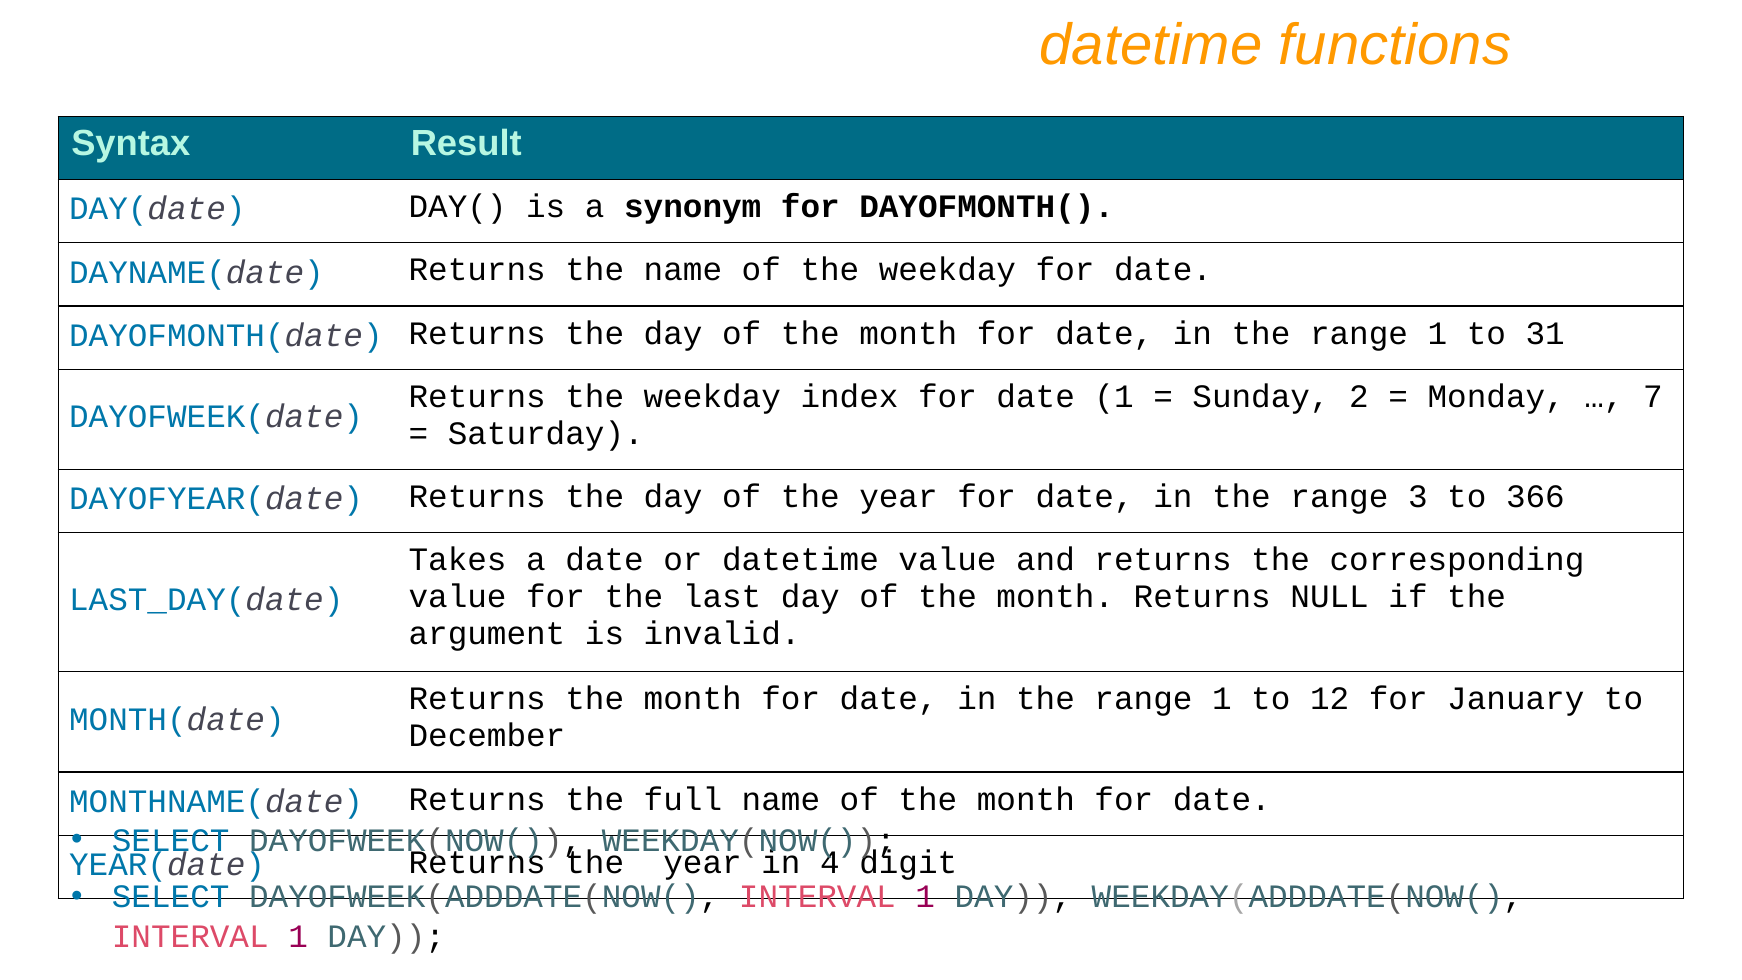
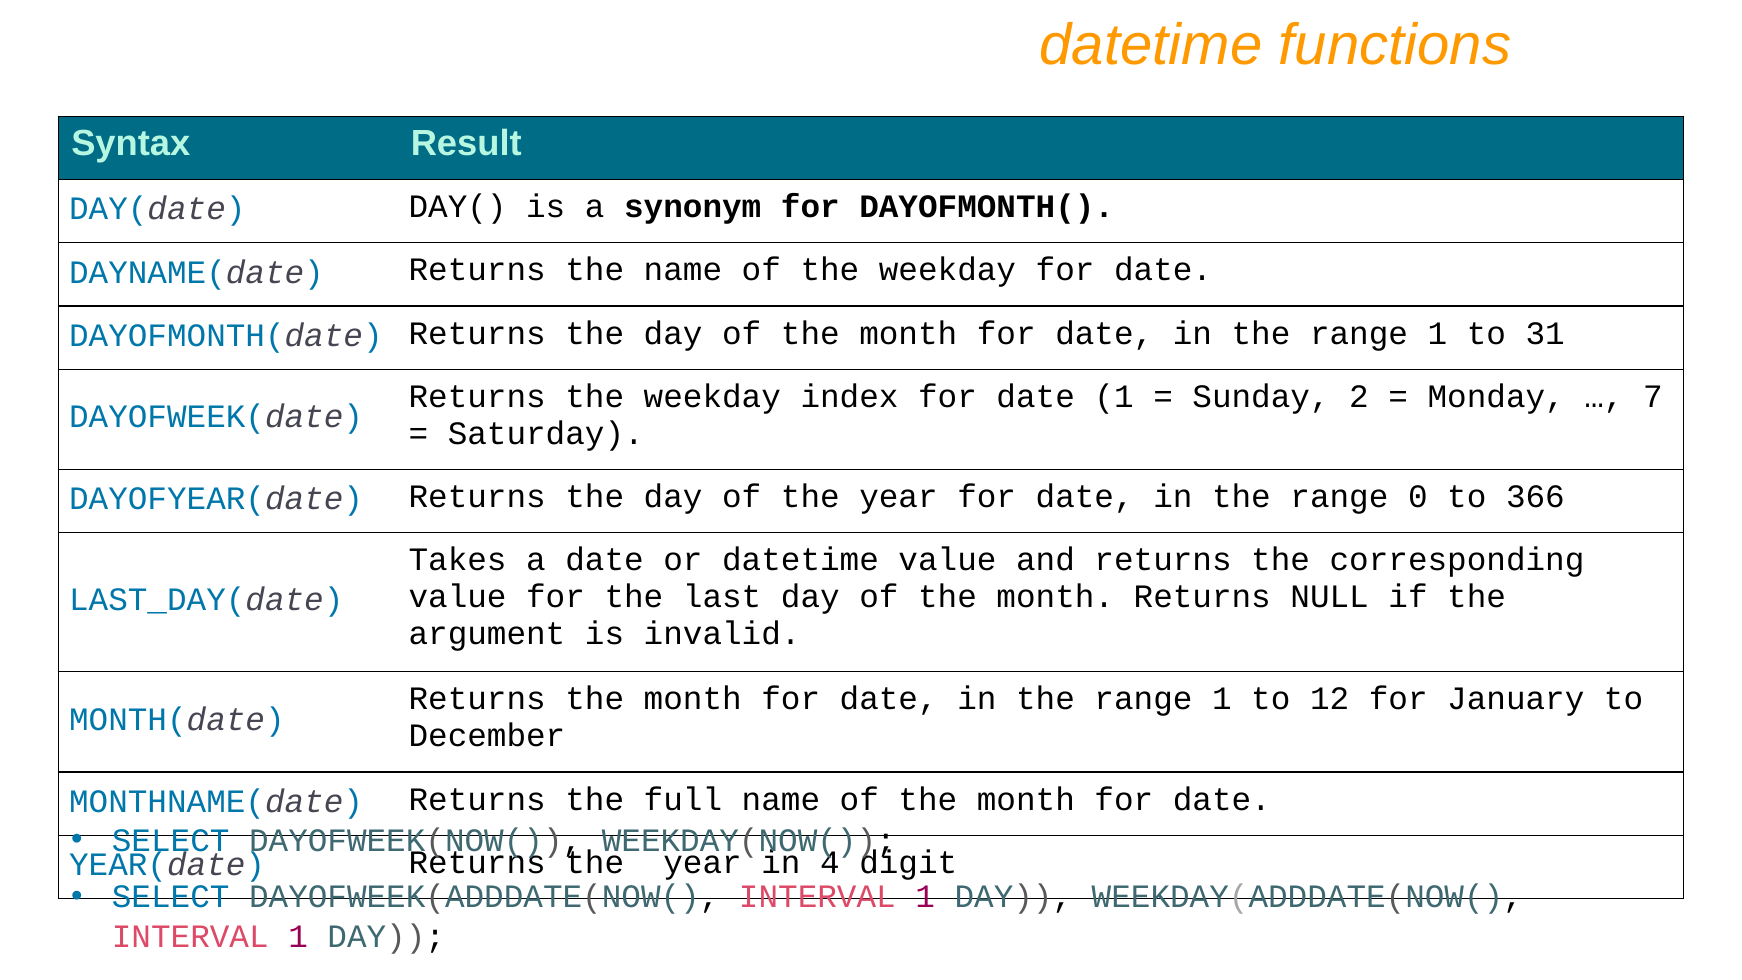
3: 3 -> 0 (1418, 496)
